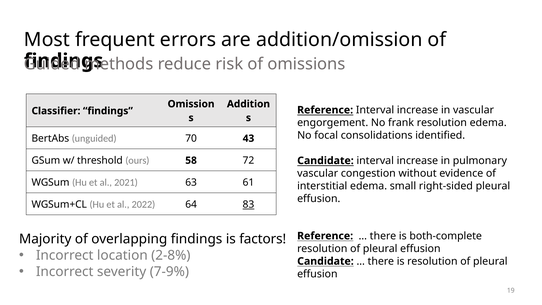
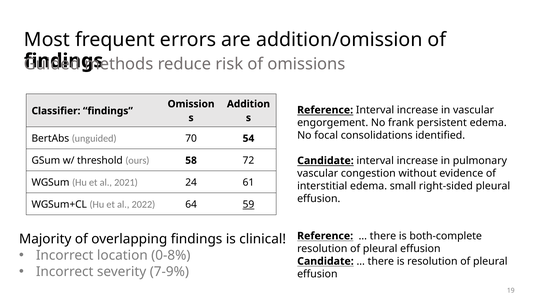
frank resolution: resolution -> persistent (442, 123)
43: 43 -> 54 (248, 138)
63: 63 -> 24 (191, 182)
83: 83 -> 59 (248, 204)
factors: factors -> clinical (263, 239)
2-8%: 2-8% -> 0-8% (171, 255)
